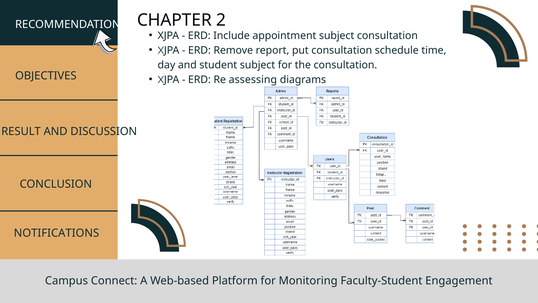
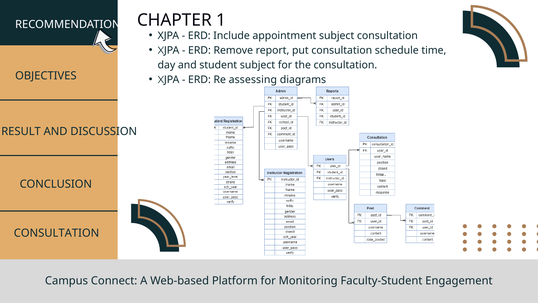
2: 2 -> 1 (221, 20)
NOTIFICATIONS: NOTIFICATIONS -> CONSULTATION (57, 233)
